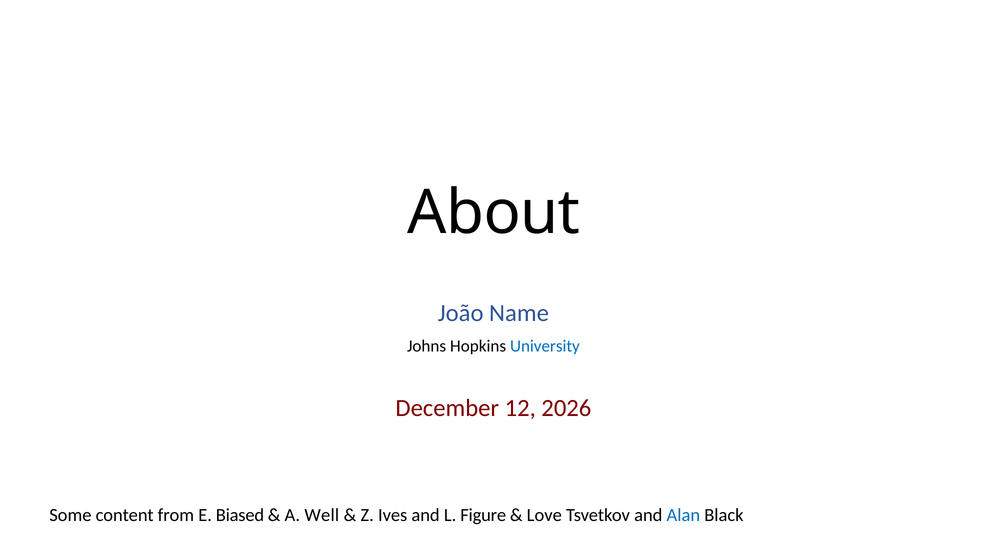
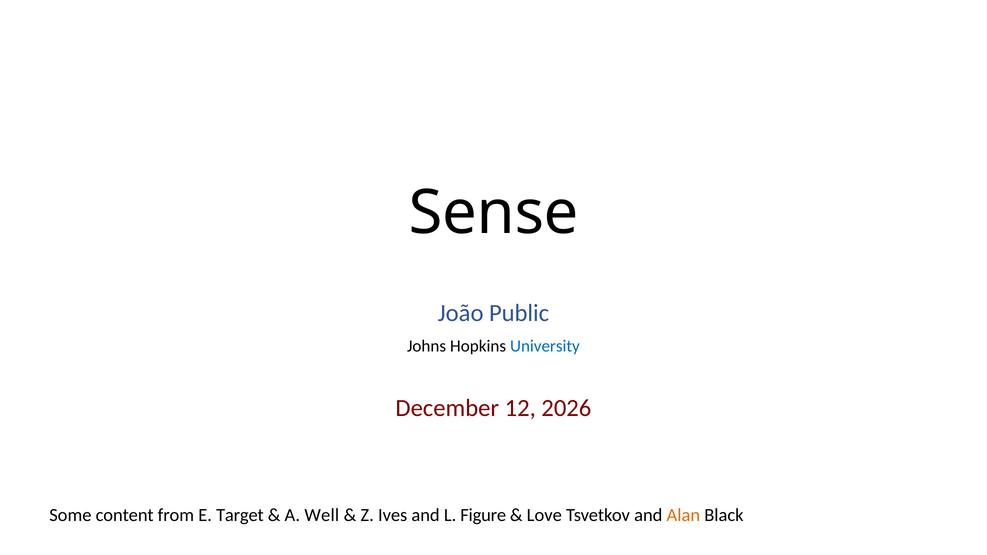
About: About -> Sense (494, 213)
Name: Name -> Public (519, 313)
Biased: Biased -> Target (240, 515)
Alan colour: blue -> orange (683, 515)
